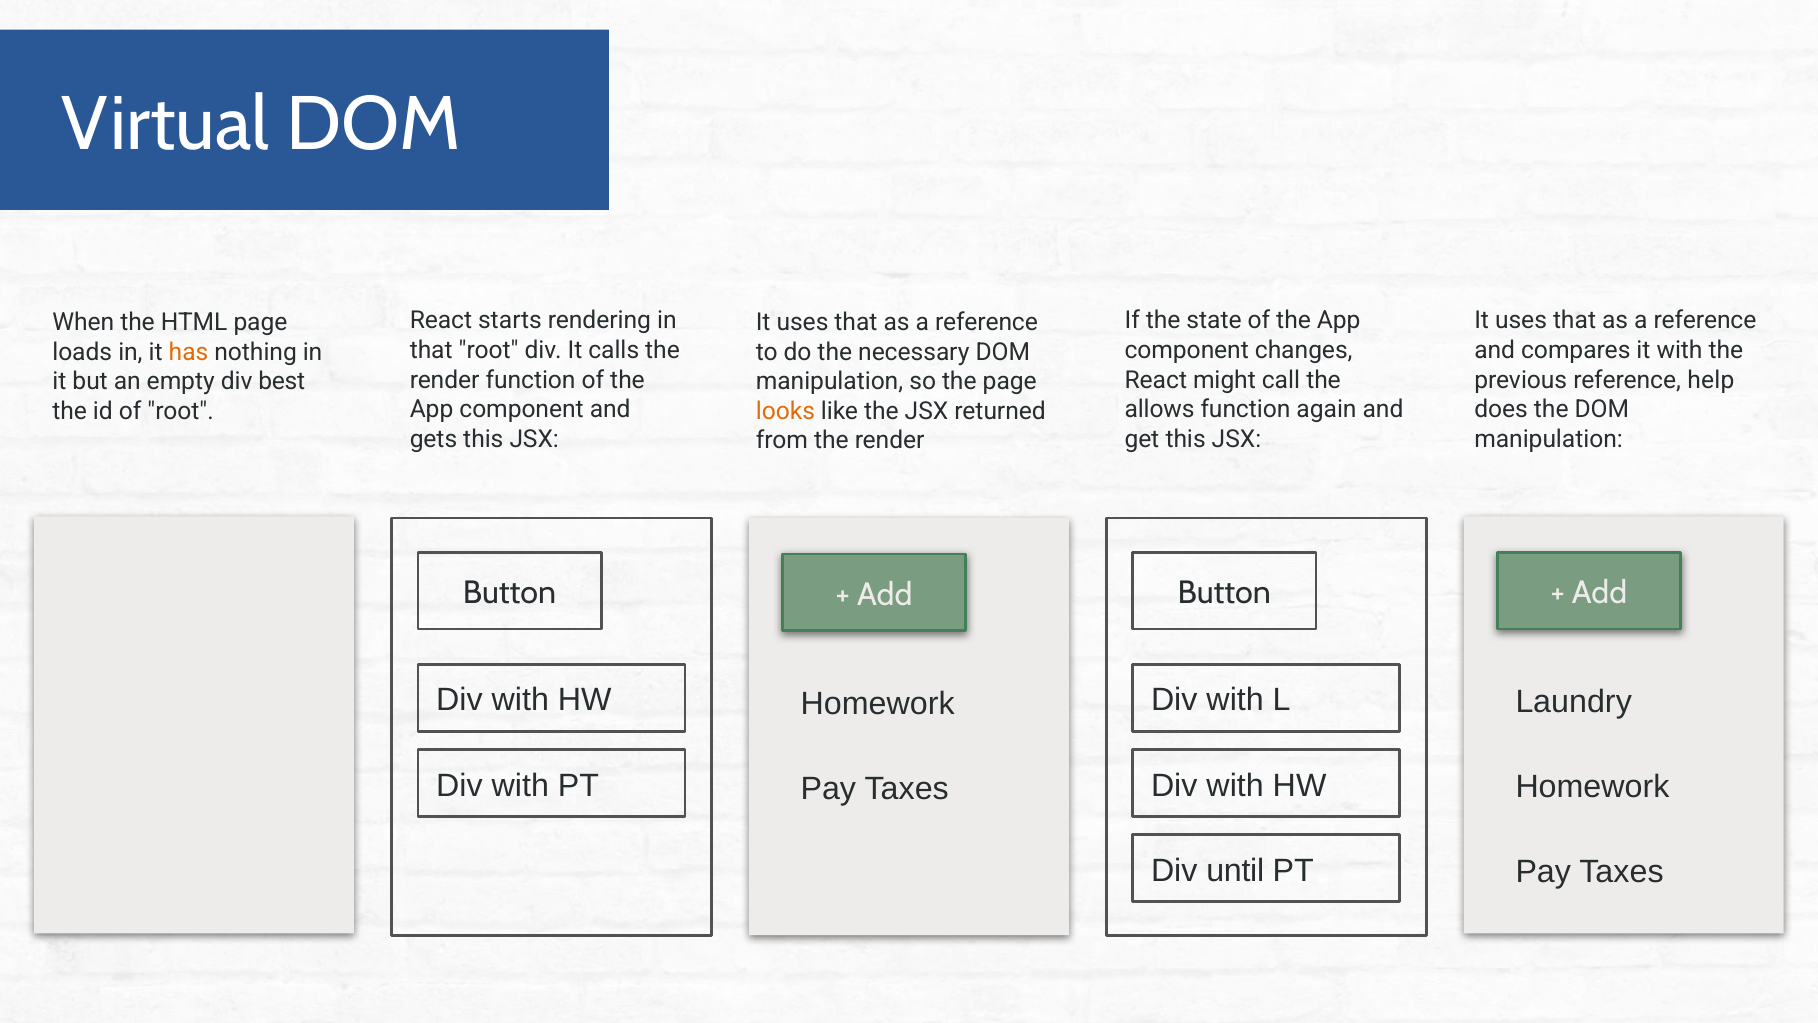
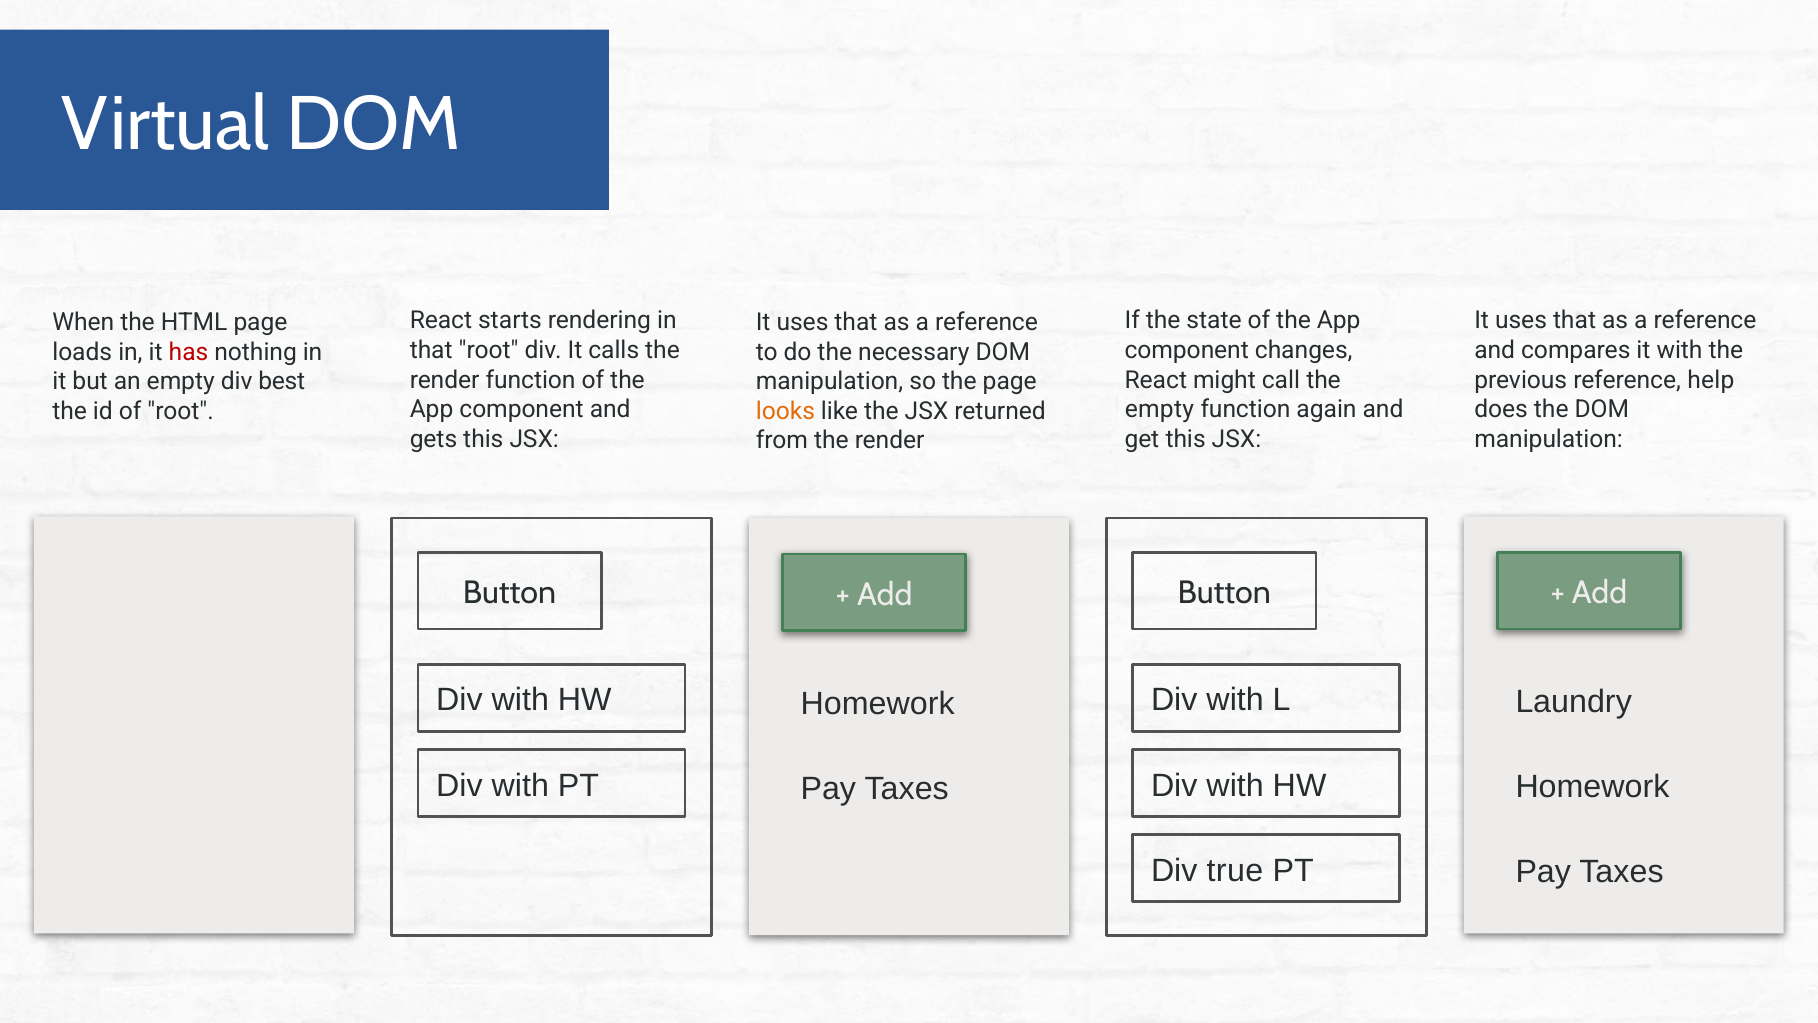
has colour: orange -> red (189, 352)
allows: allows -> empty (1159, 409)
until: until -> true (1235, 870)
